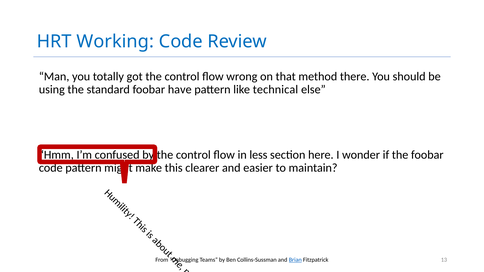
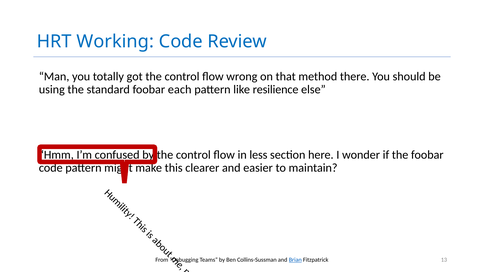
have: have -> each (180, 90)
technical: technical -> resilience (276, 90)
